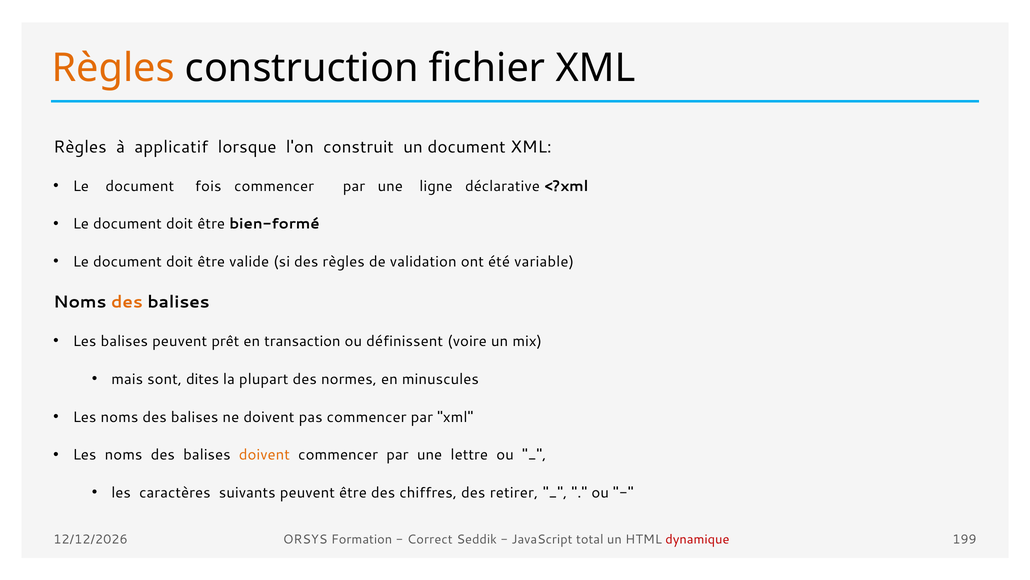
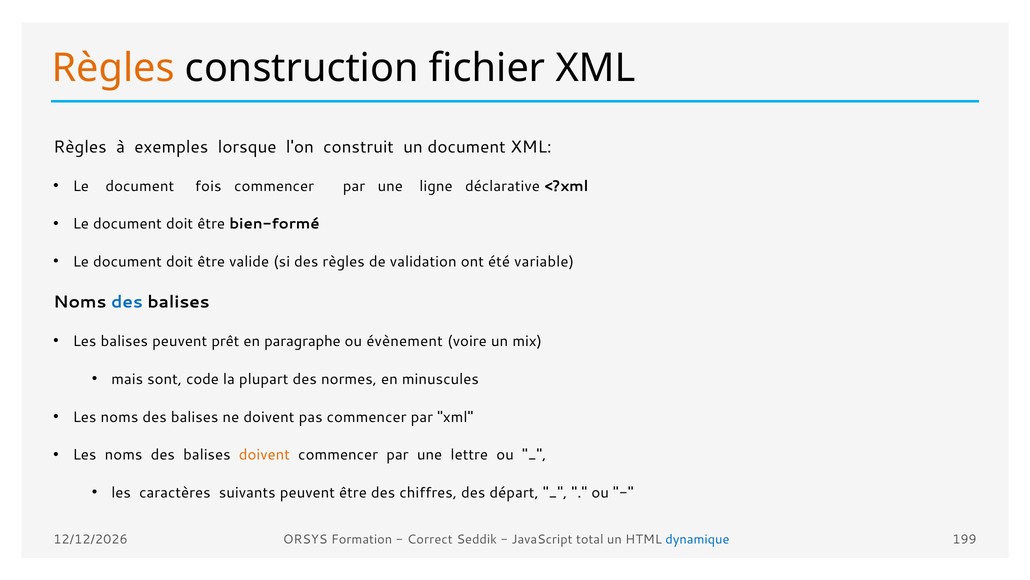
applicatif: applicatif -> exemples (171, 147)
des colour: orange -> blue (127, 302)
transaction: transaction -> paragraphe (302, 341)
définissent: définissent -> évènement (405, 341)
dites: dites -> code (203, 379)
retirer: retirer -> départ (514, 492)
dynamique colour: red -> blue (697, 539)
